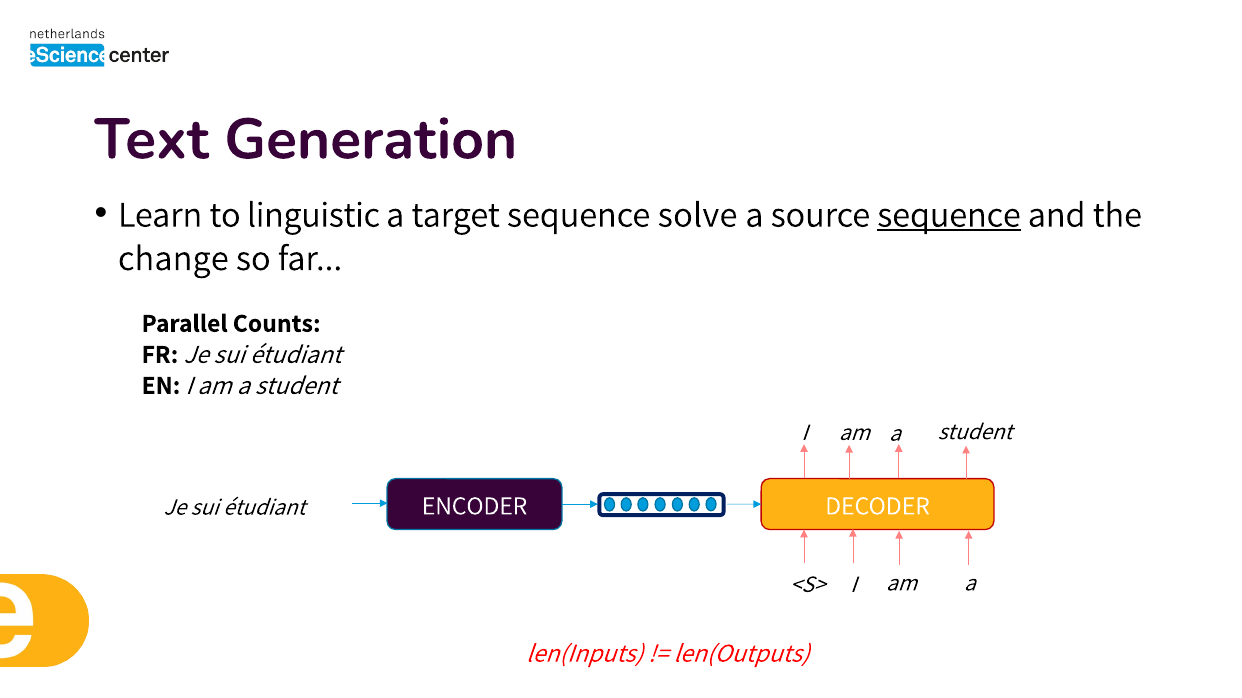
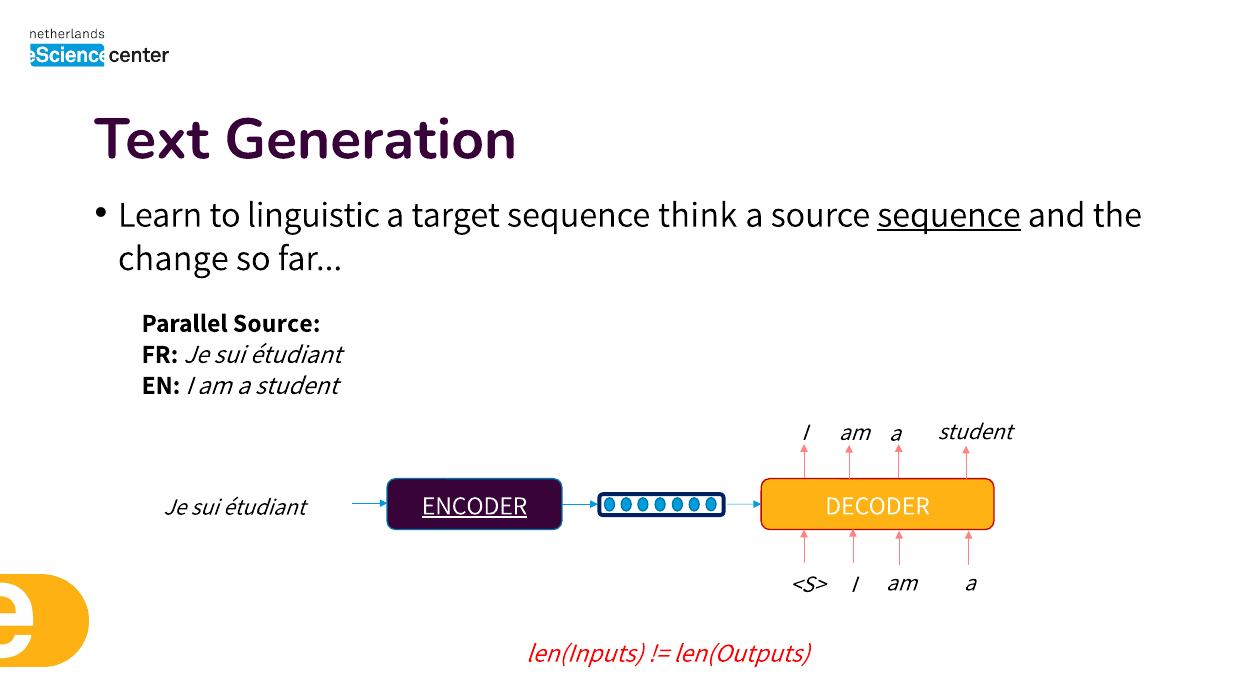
solve: solve -> think (698, 215)
Parallel Counts: Counts -> Source (277, 324)
ENCODER underline: none -> present (475, 506)
